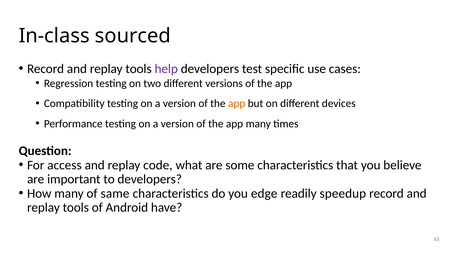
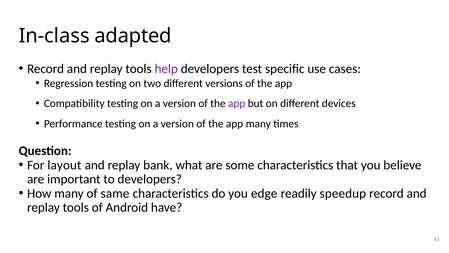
sourced: sourced -> adapted (133, 36)
app colour: orange -> purple (237, 103)
access: access -> layout (64, 165)
code: code -> bank (158, 165)
